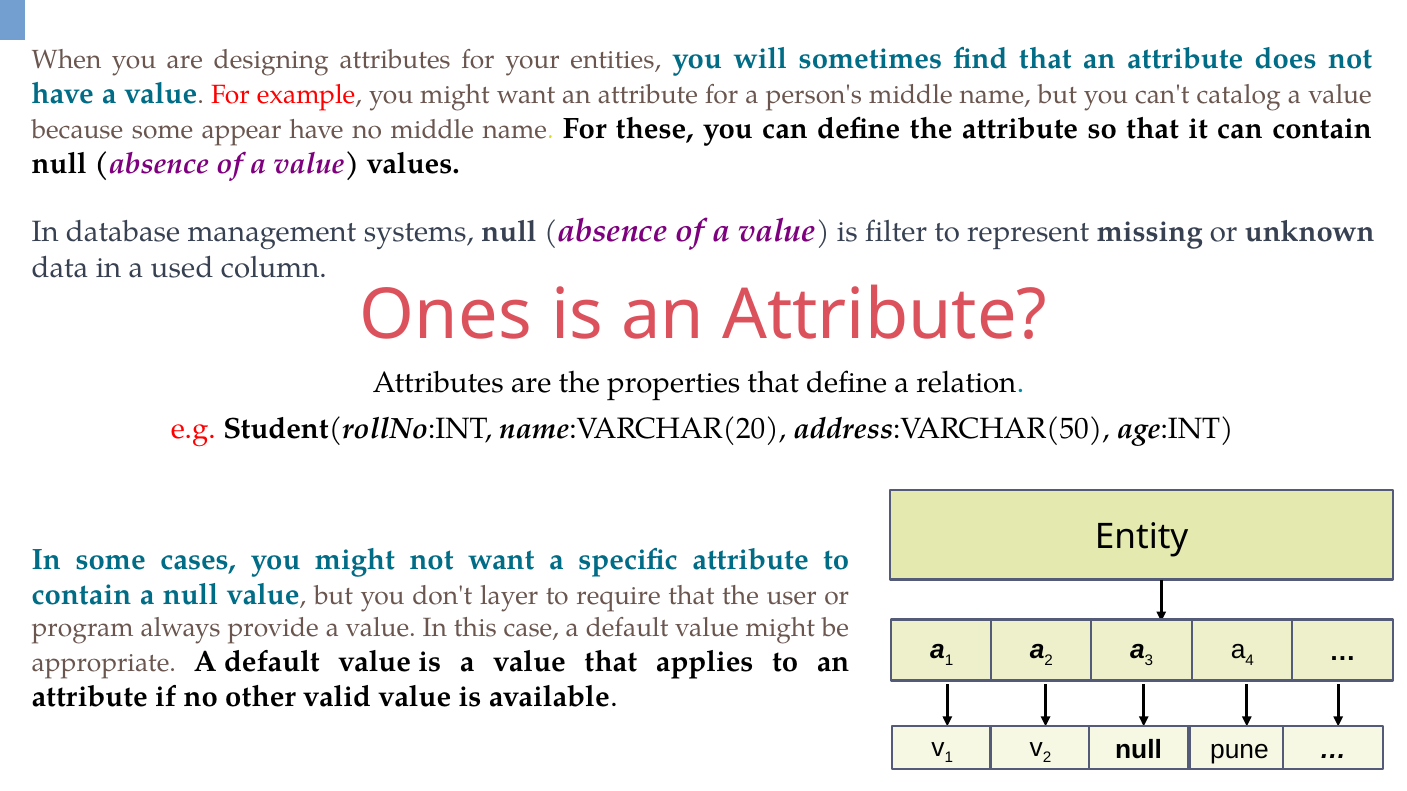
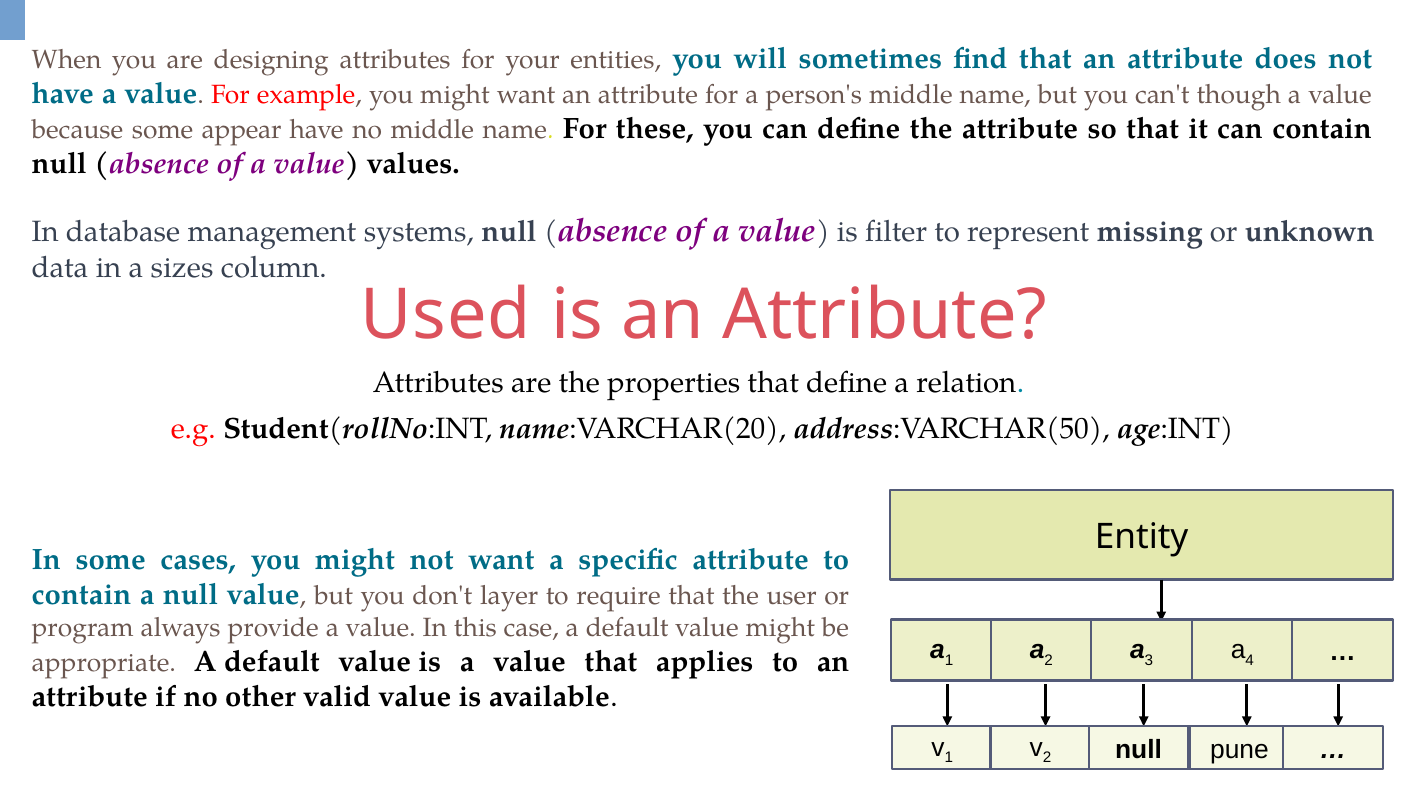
catalog: catalog -> though (1239, 95)
used: used -> sizes (182, 268)
Ones: Ones -> Used (446, 315)
